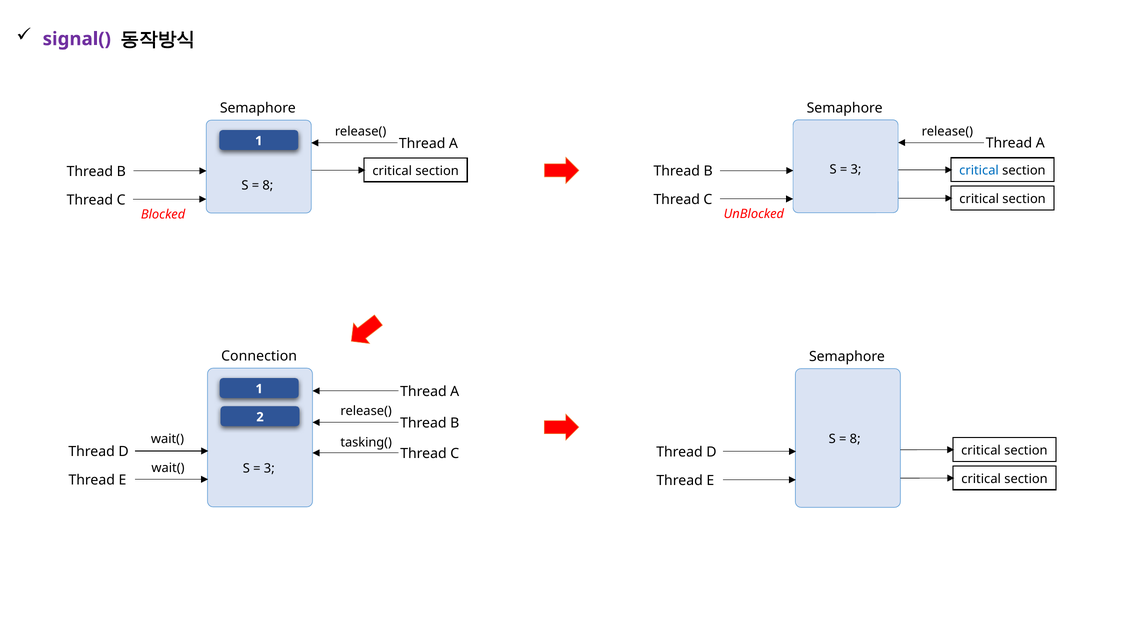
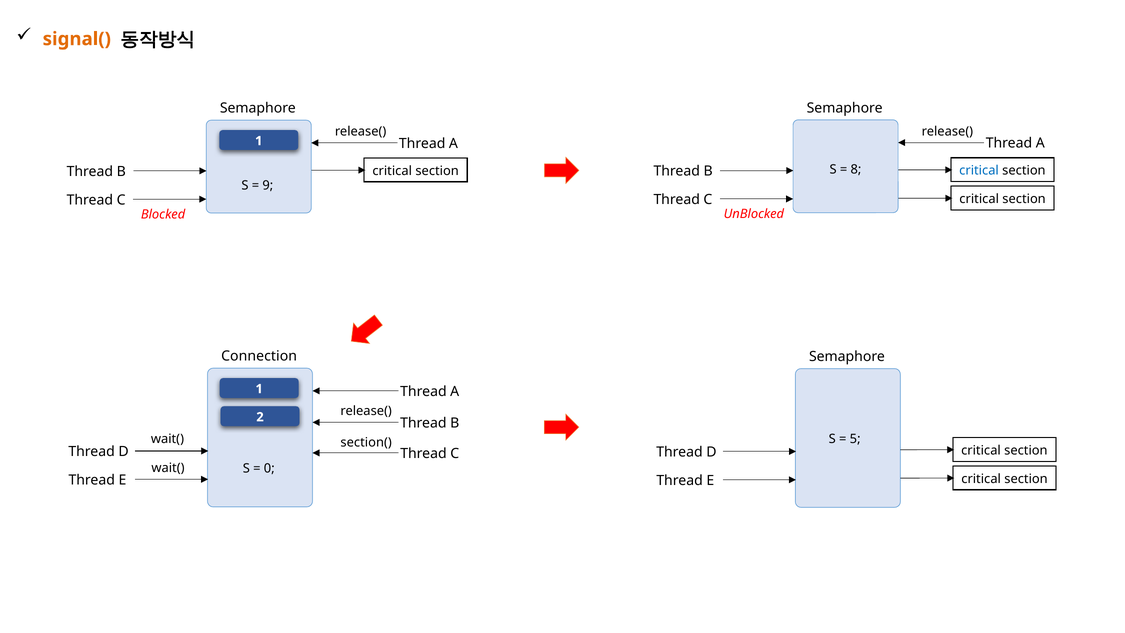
signal( colour: purple -> orange (77, 39)
3: 3 -> 8 (856, 169)
8: 8 -> 9 (268, 185)
8: 8 -> 5 (855, 439)
tasking(: tasking( -> section( (366, 443)
3: 3 -> 0 (269, 468)
